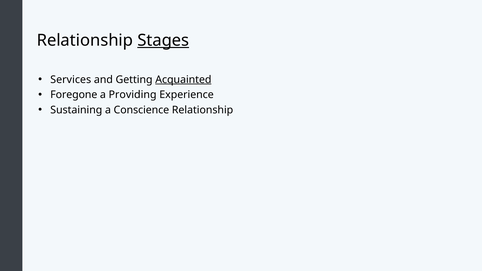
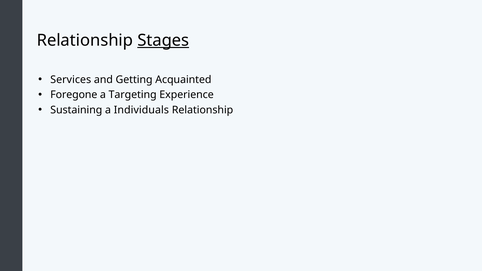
Acquainted underline: present -> none (183, 80)
Providing: Providing -> Targeting (133, 95)
Conscience: Conscience -> Individuals (141, 110)
